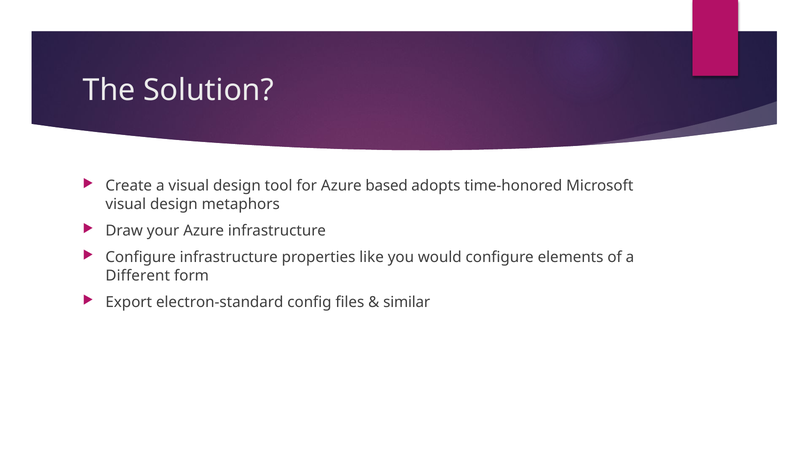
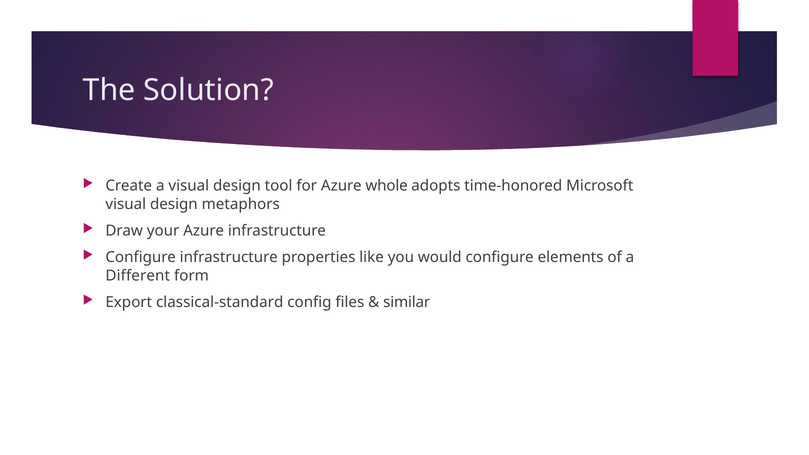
based: based -> whole (387, 186)
electron-standard: electron-standard -> classical-standard (220, 302)
